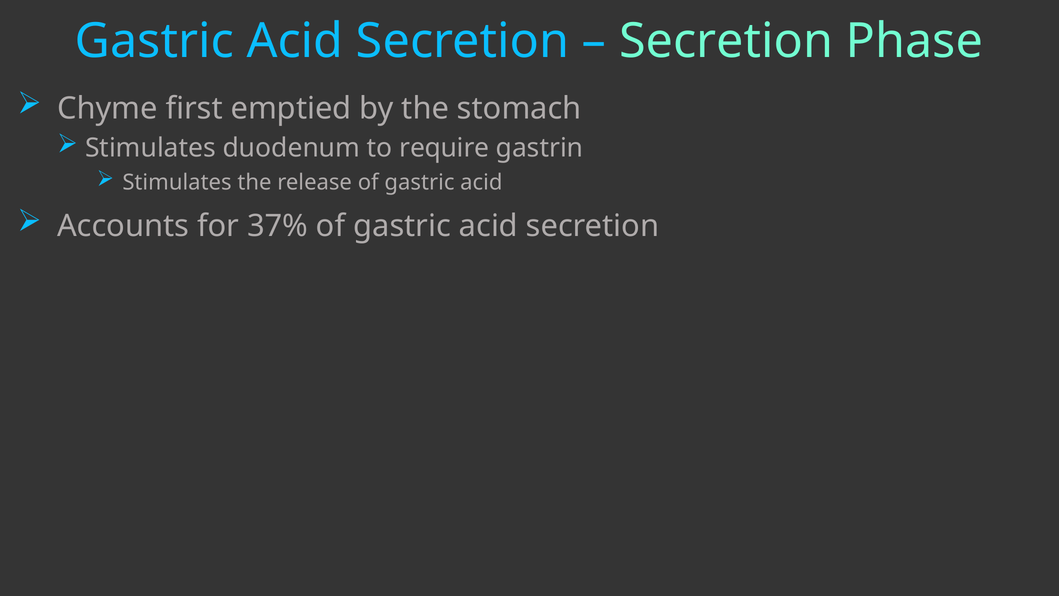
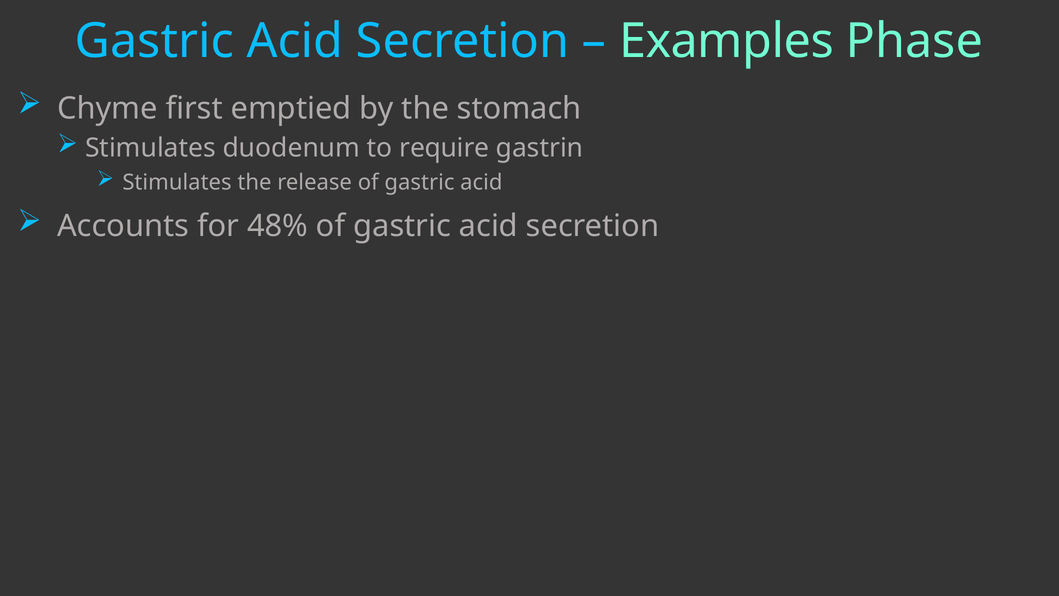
Secretion: Secretion -> Examples (726, 41)
37%: 37% -> 48% (278, 226)
